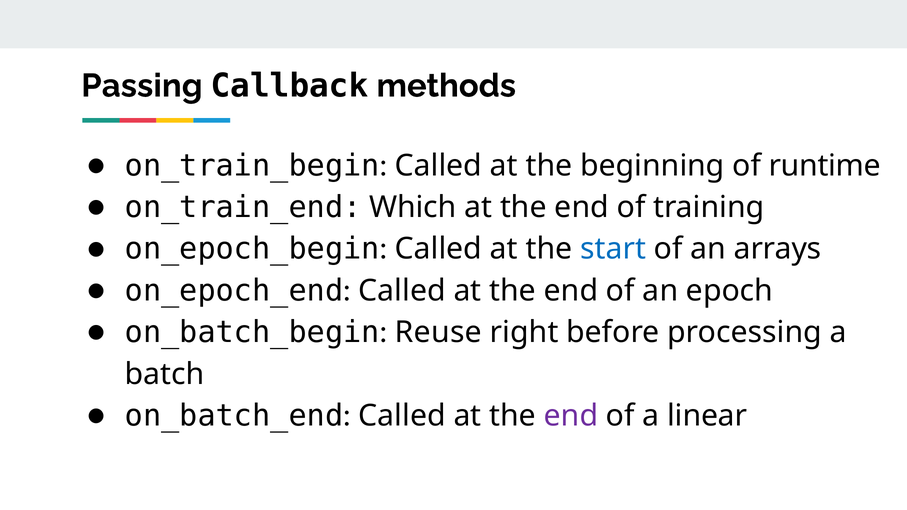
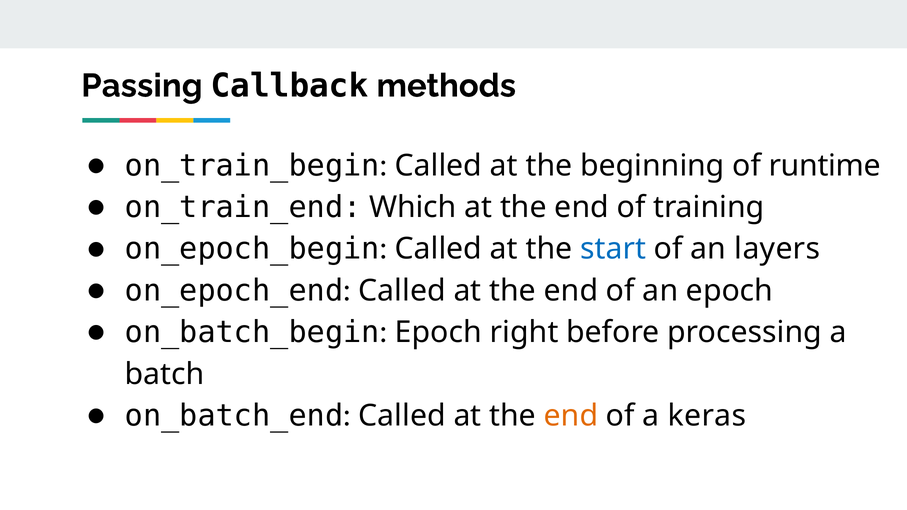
arrays: arrays -> layers (777, 249)
on_batch_begin Reuse: Reuse -> Epoch (438, 333)
end colour: purple -> orange (571, 416)
linear: linear -> keras (707, 416)
